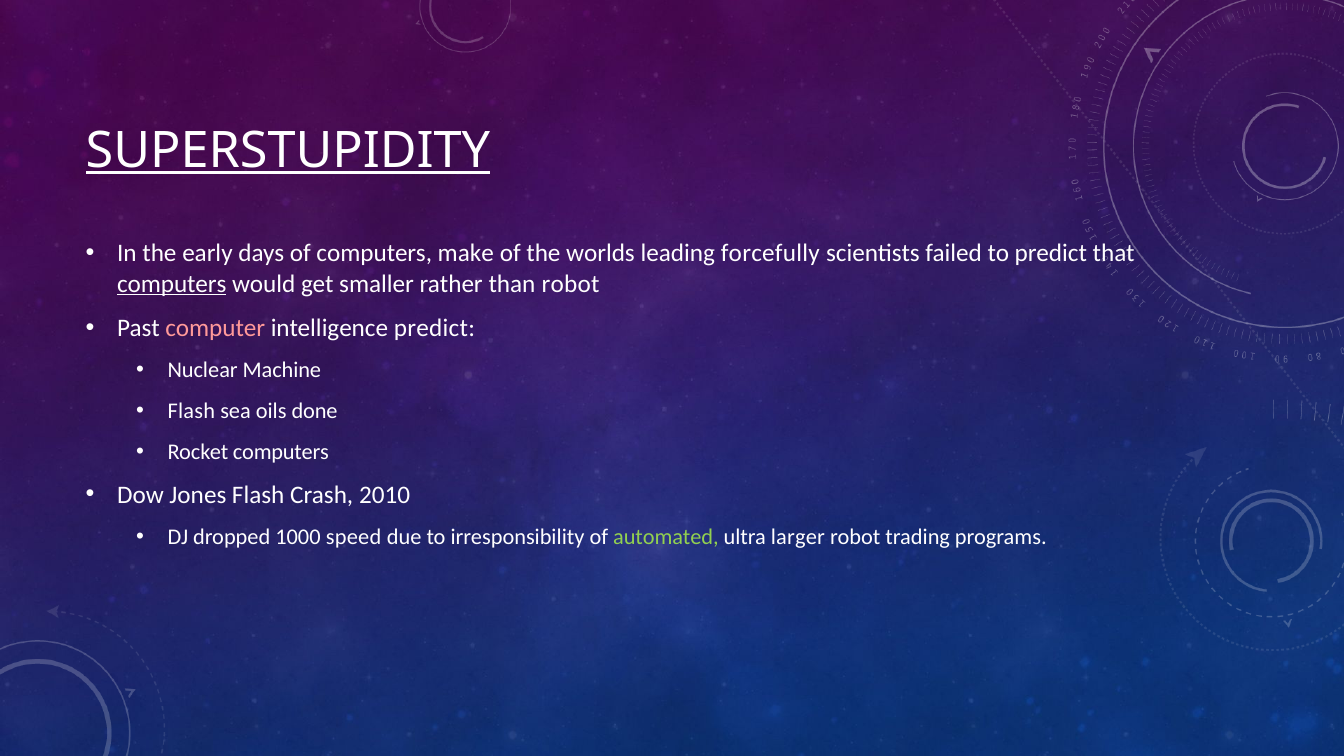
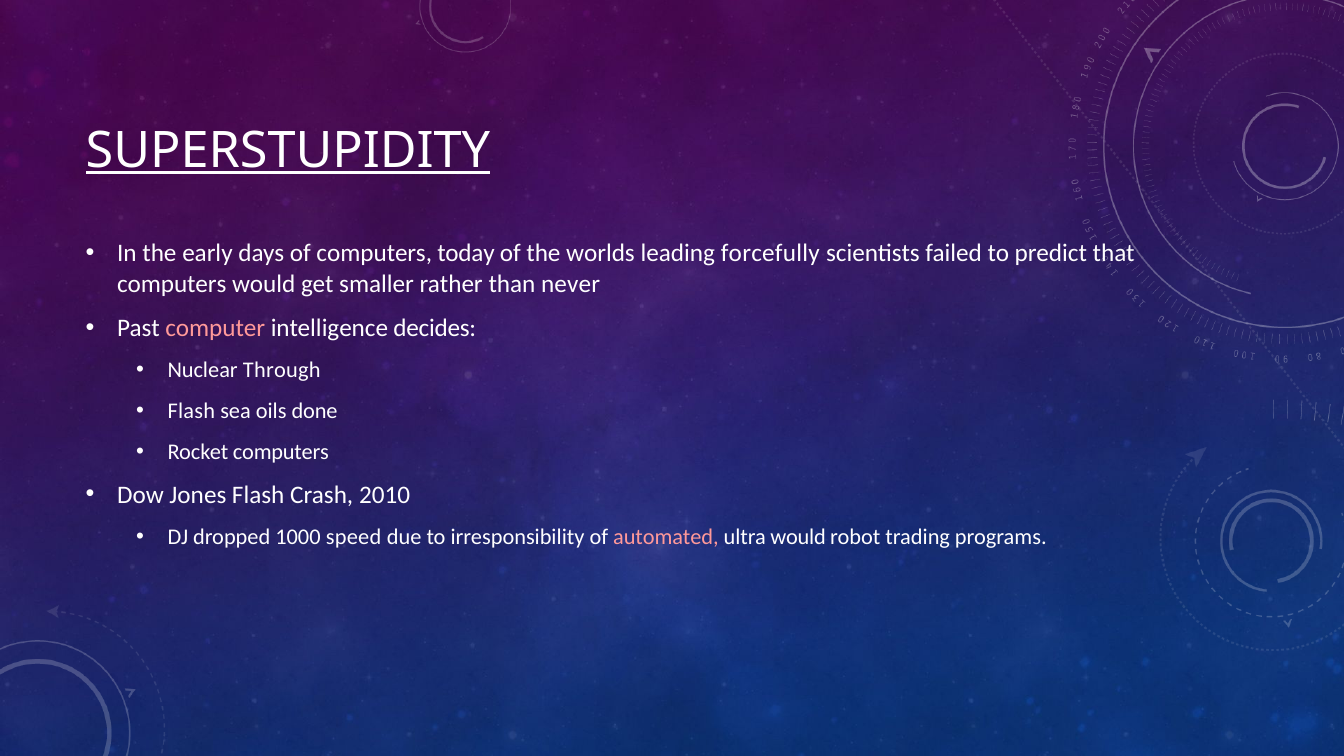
make: make -> today (466, 254)
computers underline: present -> none (172, 284)
than robot: robot -> never (571, 284)
intelligence predict: predict -> decides (435, 328)
Machine: Machine -> Through (282, 370)
automated colour: light green -> pink (666, 537)
ultra larger: larger -> would (798, 537)
